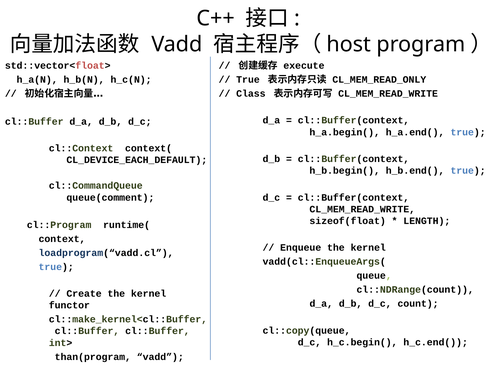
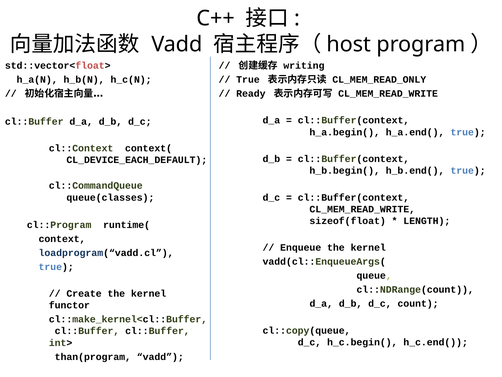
execute: execute -> writing (304, 66)
Class: Class -> Ready (251, 93)
queue(comment: queue(comment -> queue(classes (110, 197)
